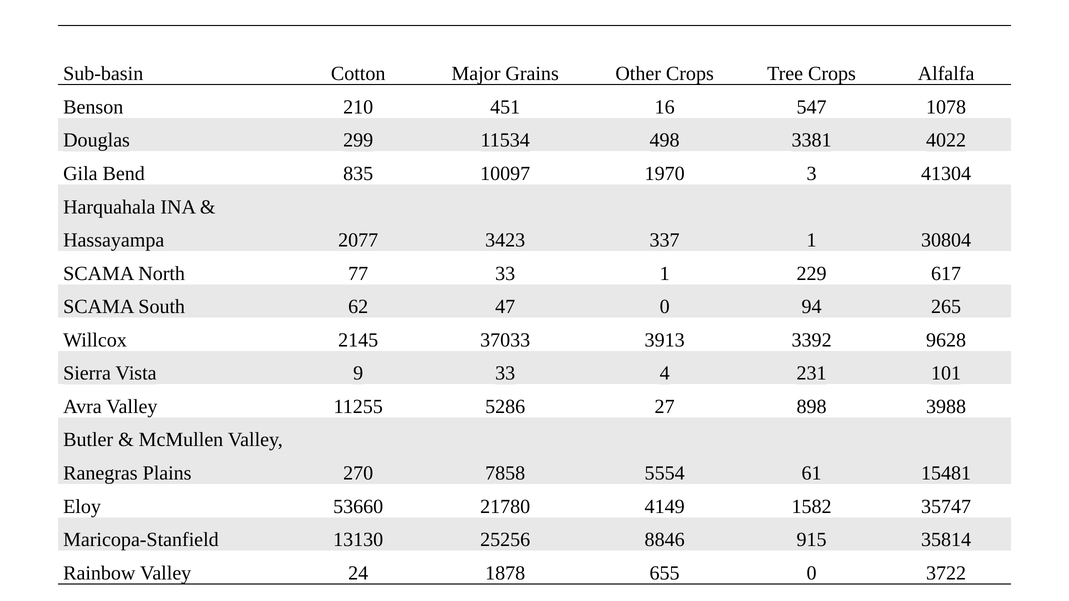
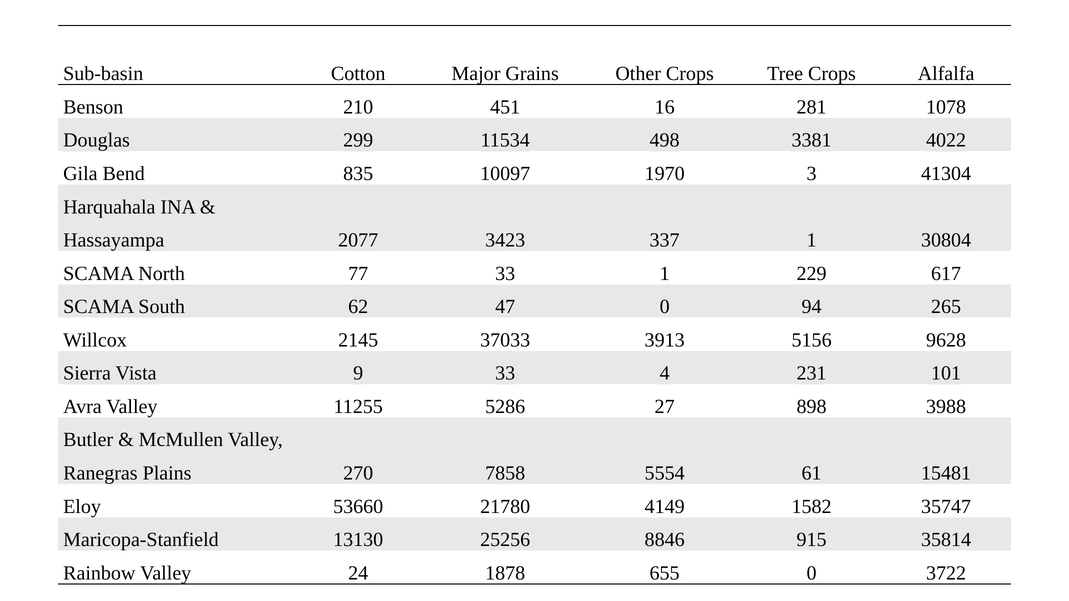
547: 547 -> 281 (812, 107)
3392: 3392 -> 5156 (812, 340)
